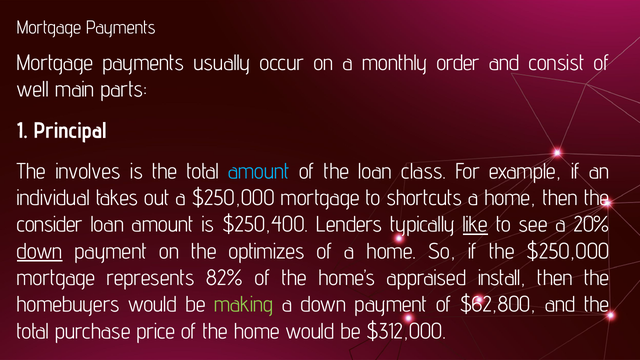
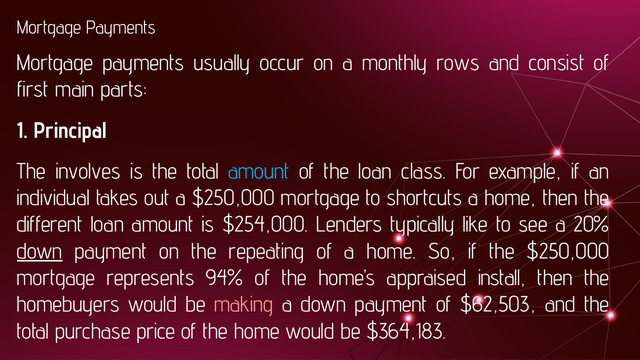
order: order -> rows (458, 63)
well: well -> first (33, 90)
consider: consider -> different (50, 225)
$250,400: $250,400 -> $254,000 (265, 225)
like underline: present -> none (475, 225)
optimizes: optimizes -> repeating (267, 251)
82%: 82% -> 94% (225, 278)
making colour: light green -> pink (244, 305)
$62,800: $62,800 -> $62,503 (498, 305)
$312,000: $312,000 -> $364,183 (406, 331)
